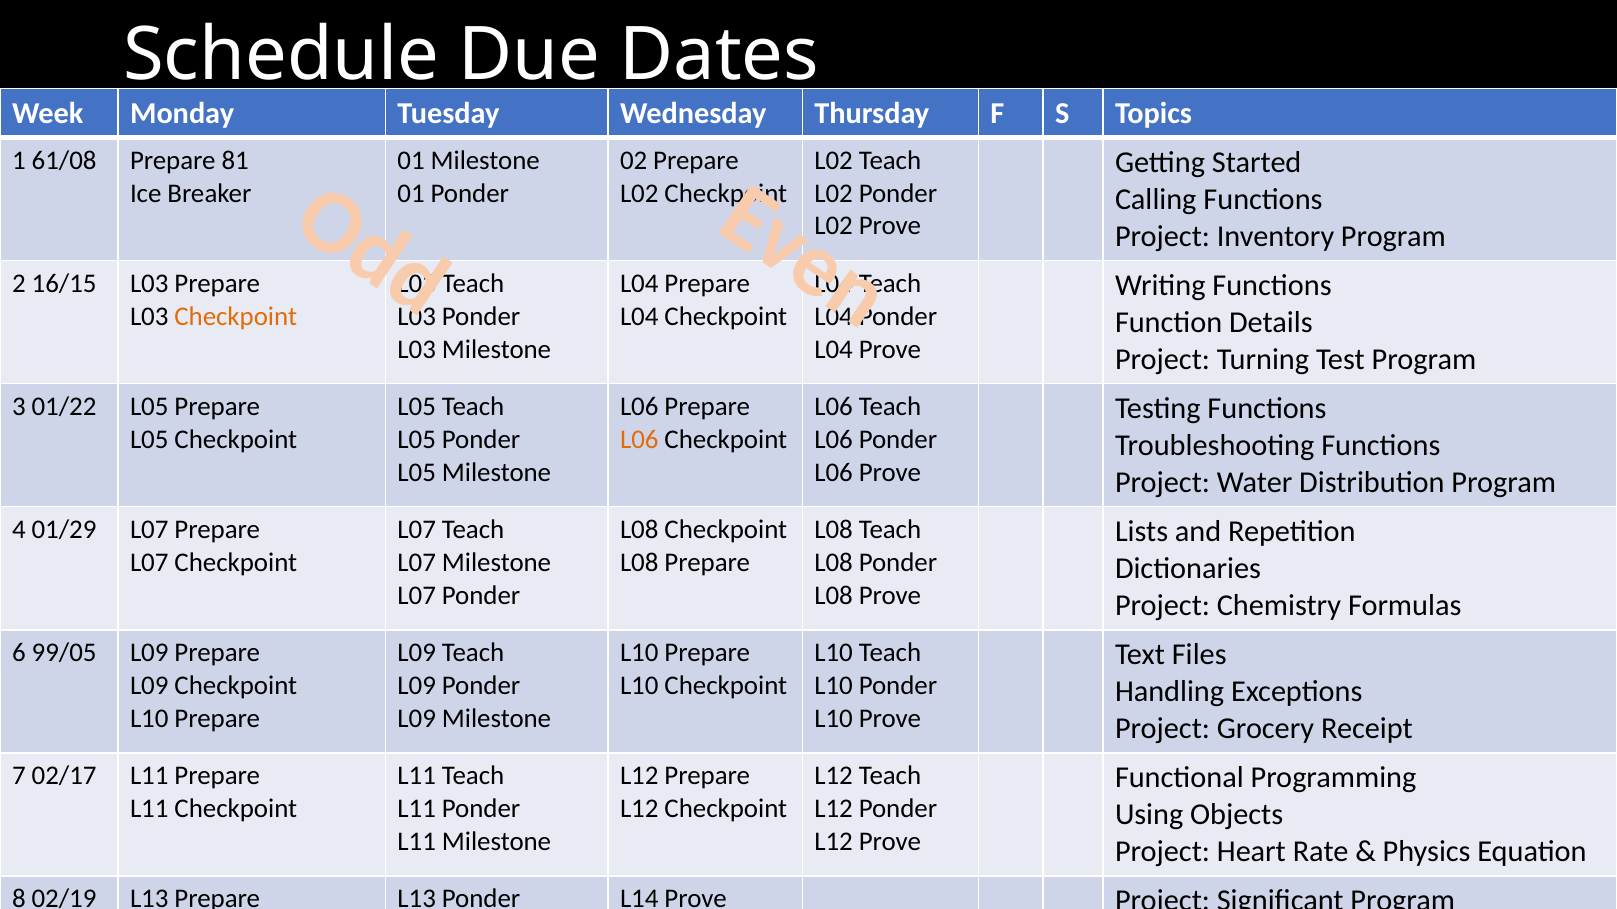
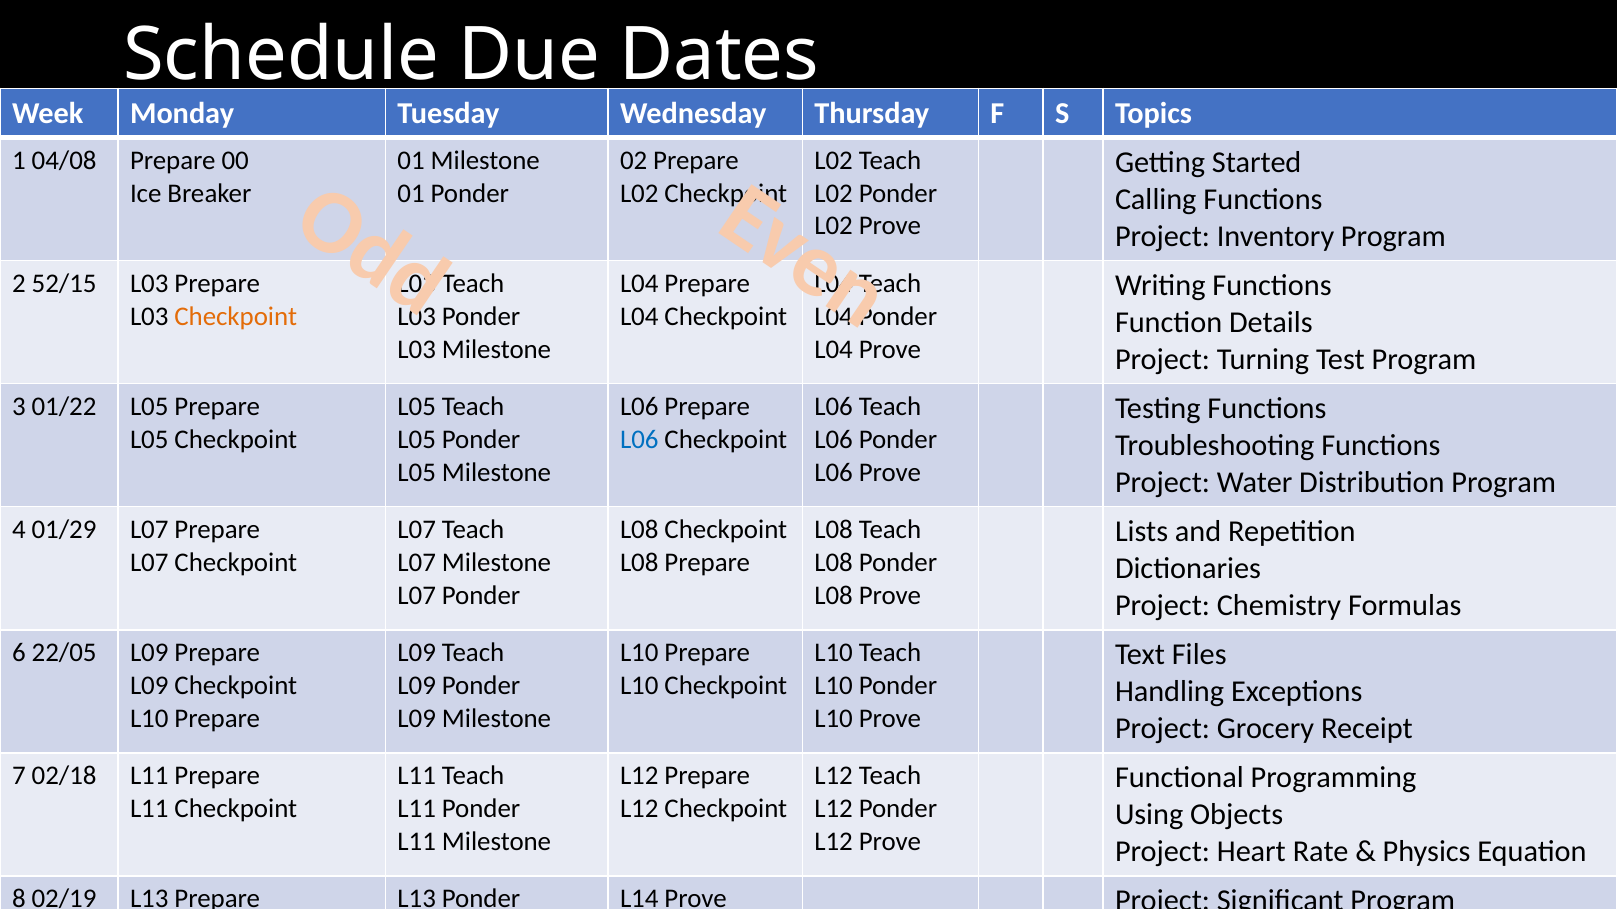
61/08: 61/08 -> 04/08 (64, 160)
81: 81 -> 00 (235, 160)
16/15: 16/15 -> 52/15 (64, 284)
L06 colour: orange -> blue (639, 440)
99/05: 99/05 -> 22/05 (64, 653)
02/17: 02/17 -> 02/18 (64, 776)
